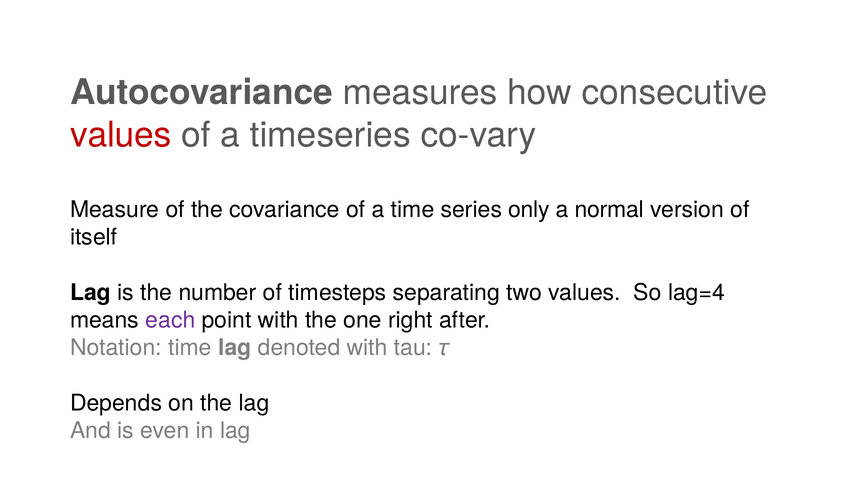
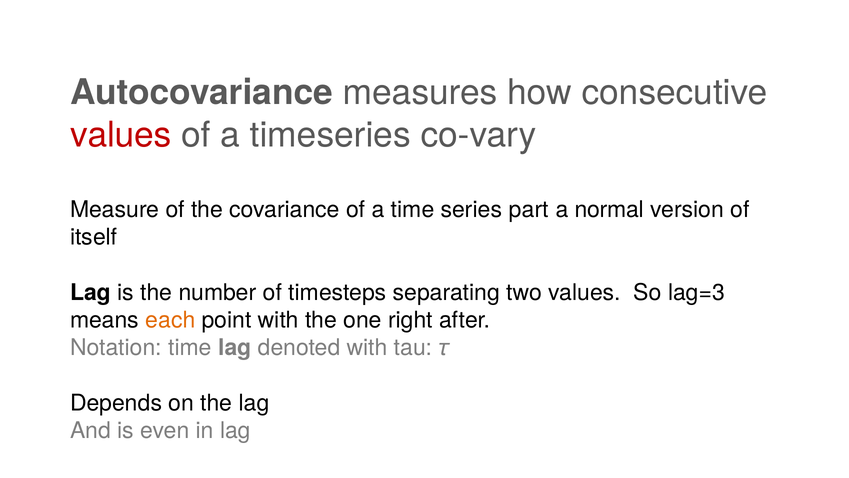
only: only -> part (529, 210)
lag=4: lag=4 -> lag=3 (696, 292)
each colour: purple -> orange (170, 320)
